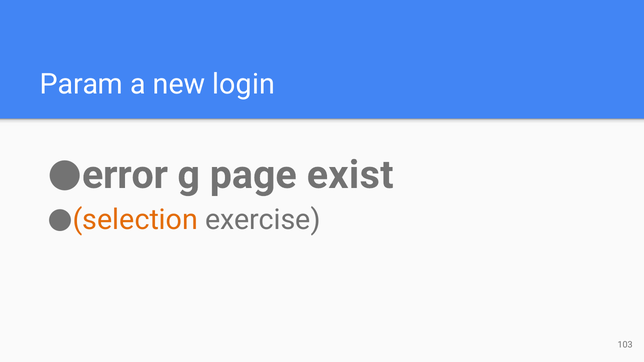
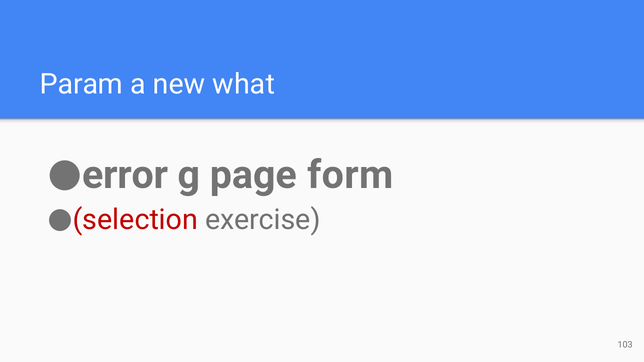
login: login -> what (244, 84)
exist: exist -> form (350, 175)
selection colour: orange -> red (135, 220)
